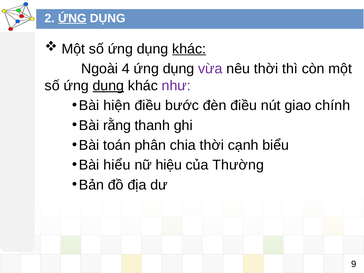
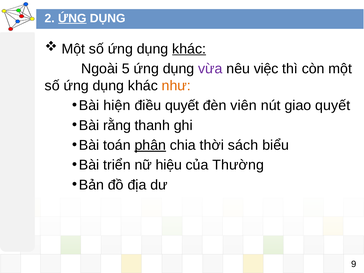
4: 4 -> 5 (126, 69)
nêu thời: thời -> việc (266, 69)
dụng underline: present -> none (108, 86)
như colour: purple -> orange (176, 86)
điều bước: bước -> quyết (182, 106)
đèn điều: điều -> viên (244, 106)
giao chính: chính -> quyết (333, 106)
phân underline: none -> present (150, 145)
cạnh: cạnh -> sách (243, 145)
hiểu: hiểu -> triển (117, 165)
